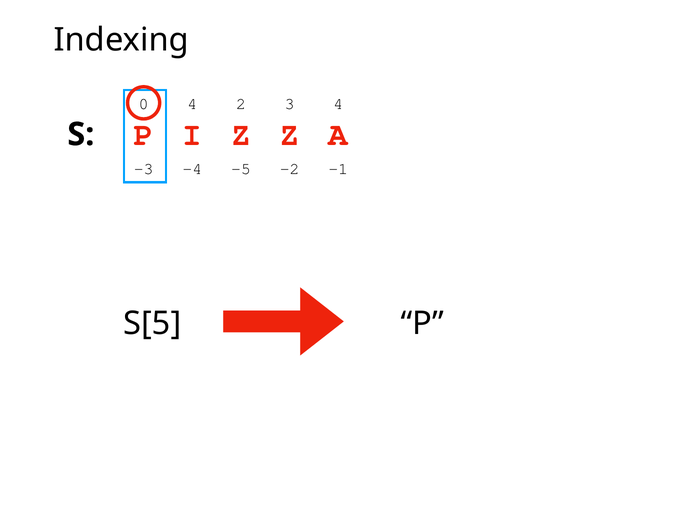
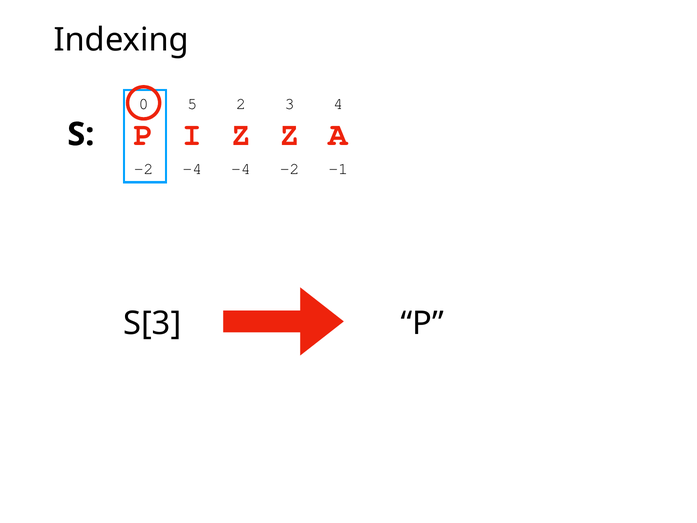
0 4: 4 -> 5 (192, 104)
-3: -3 -> -2 (144, 169)
-4 -5: -5 -> -4 (241, 169)
S[5: S[5 -> S[3 (152, 324)
